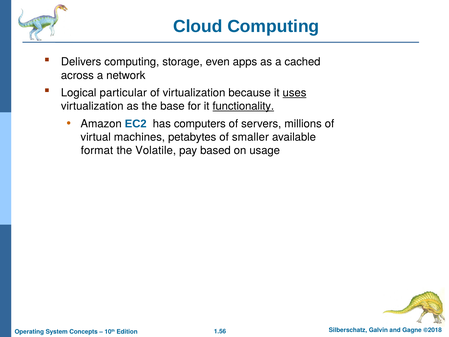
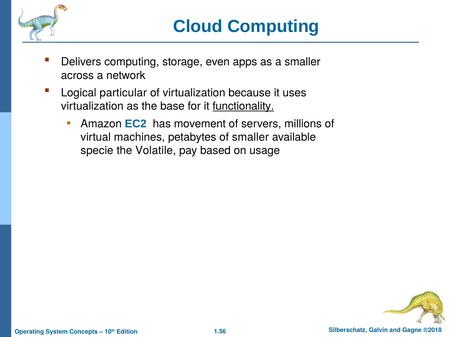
a cached: cached -> smaller (302, 62)
uses underline: present -> none (295, 93)
computers: computers -> movement (200, 124)
format: format -> specie (97, 151)
